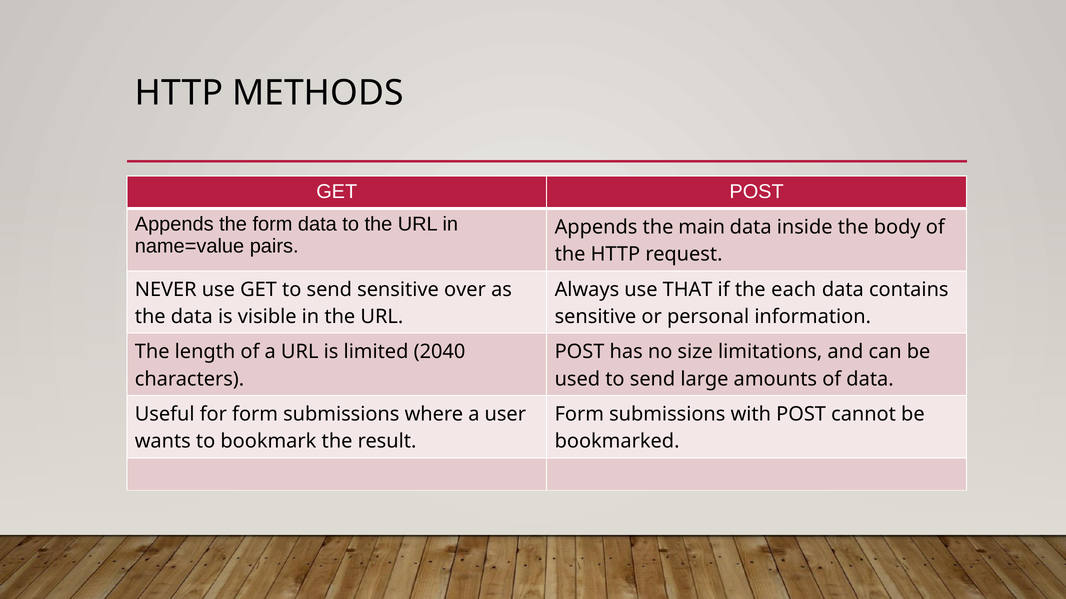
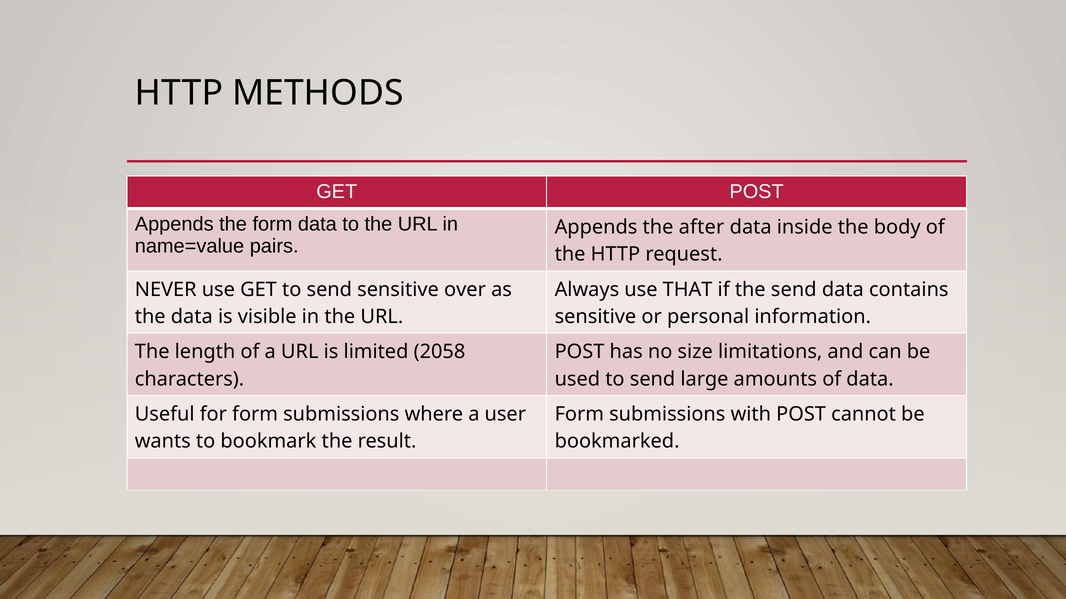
main: main -> after (701, 227)
the each: each -> send (794, 290)
2040: 2040 -> 2058 (440, 352)
